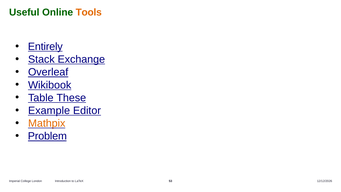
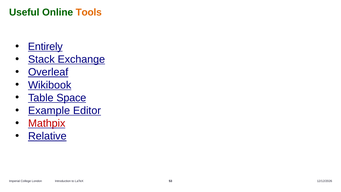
These: These -> Space (71, 98)
Mathpix colour: orange -> red (47, 123)
Problem: Problem -> Relative (47, 136)
